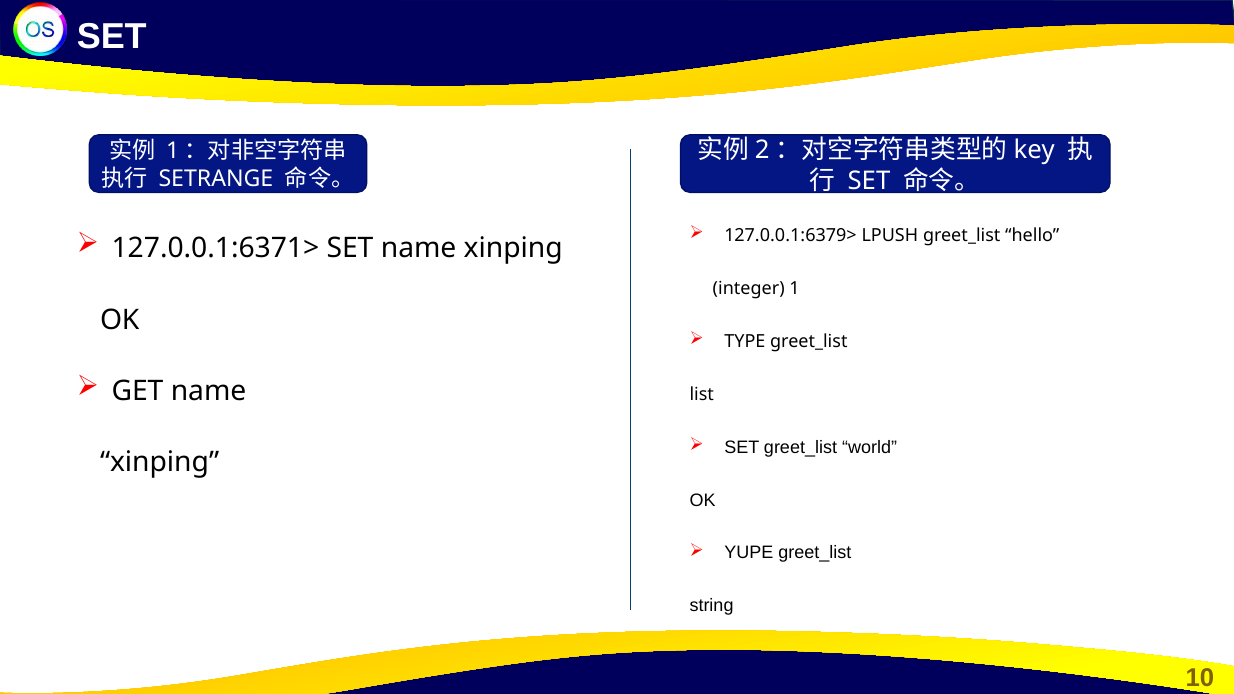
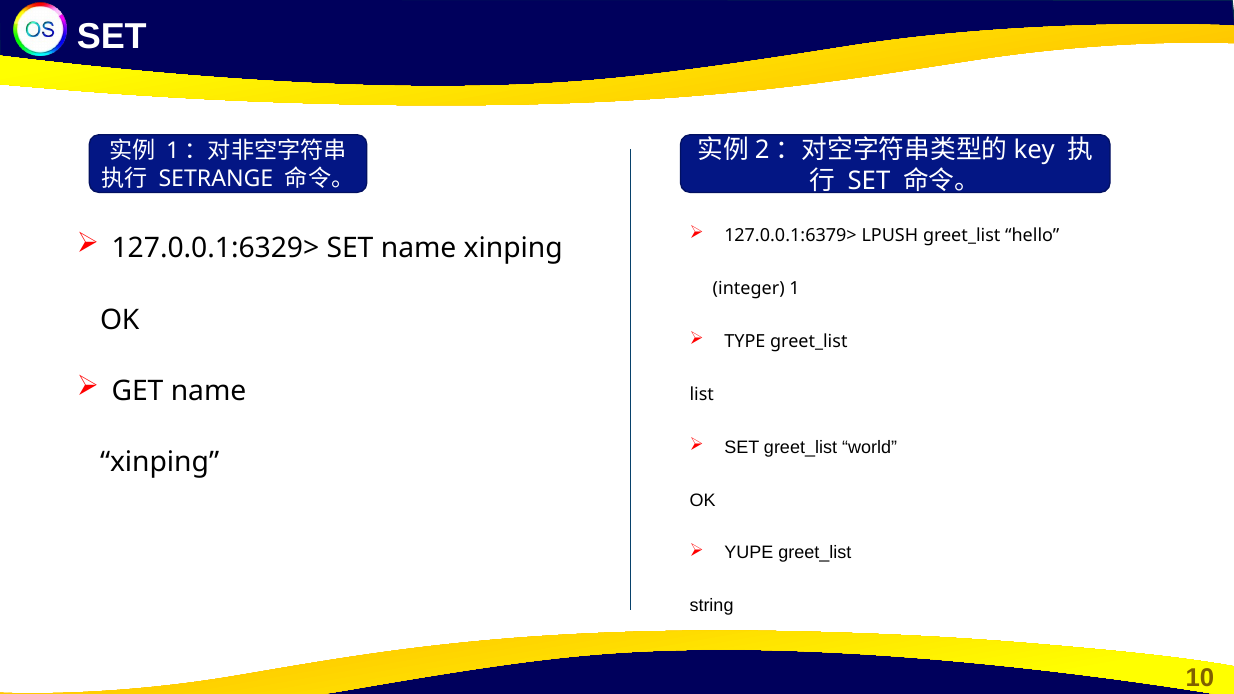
127.0.0.1:6371>: 127.0.0.1:6371> -> 127.0.0.1:6329> (215, 248)
